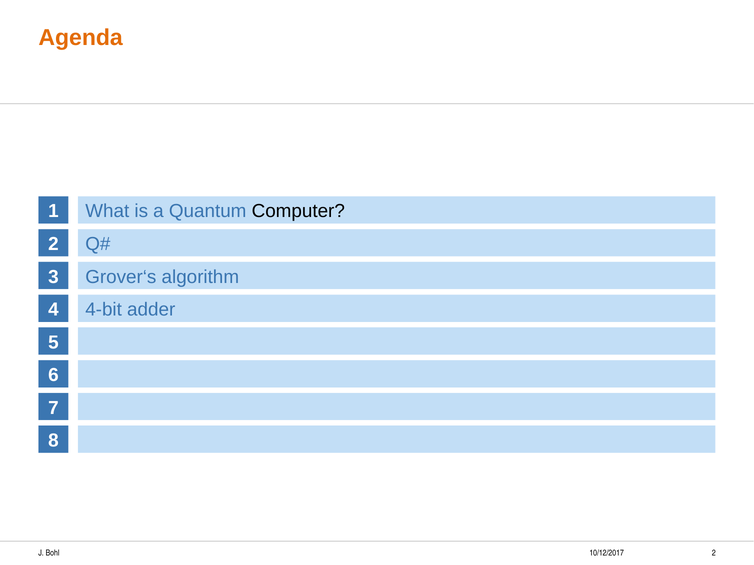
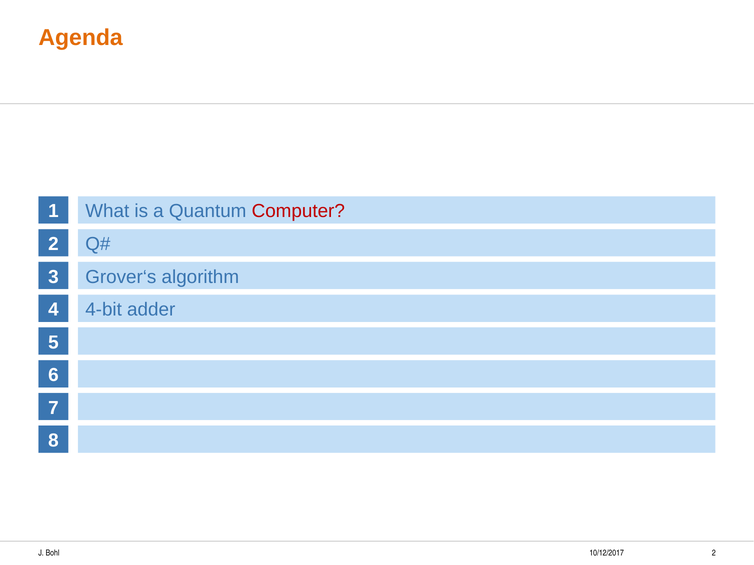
Computer colour: black -> red (298, 211)
